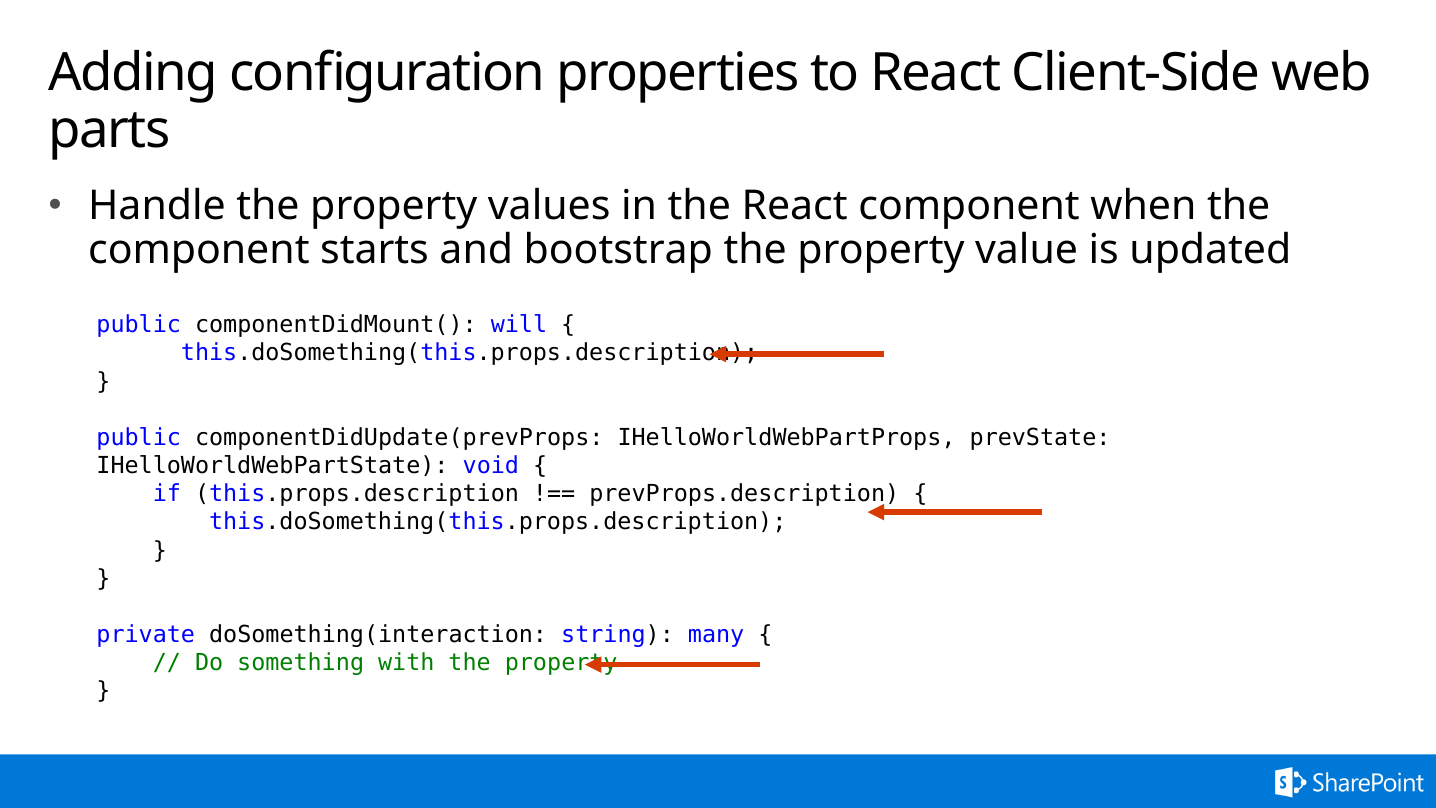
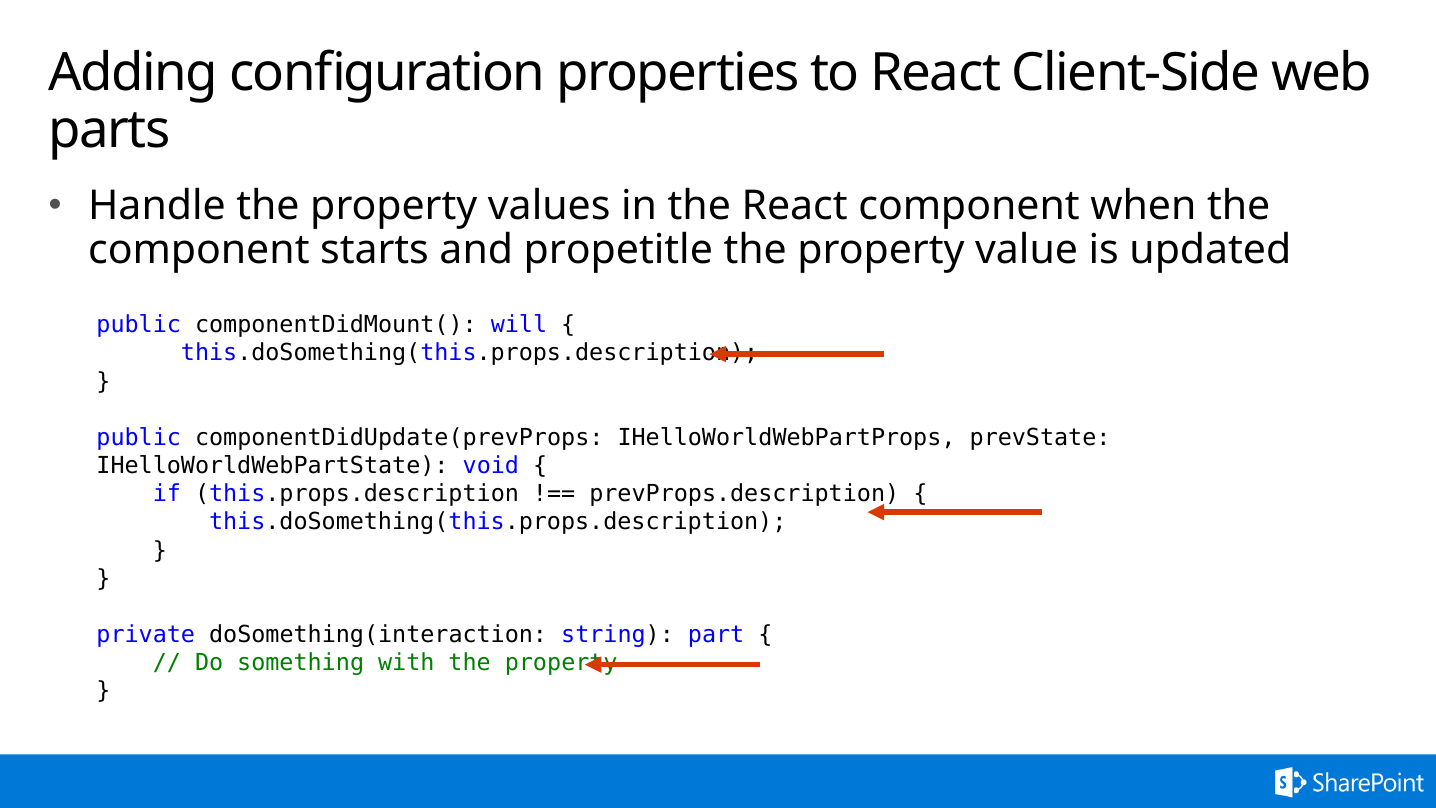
bootstrap: bootstrap -> propetitle (618, 250)
many: many -> part (716, 634)
